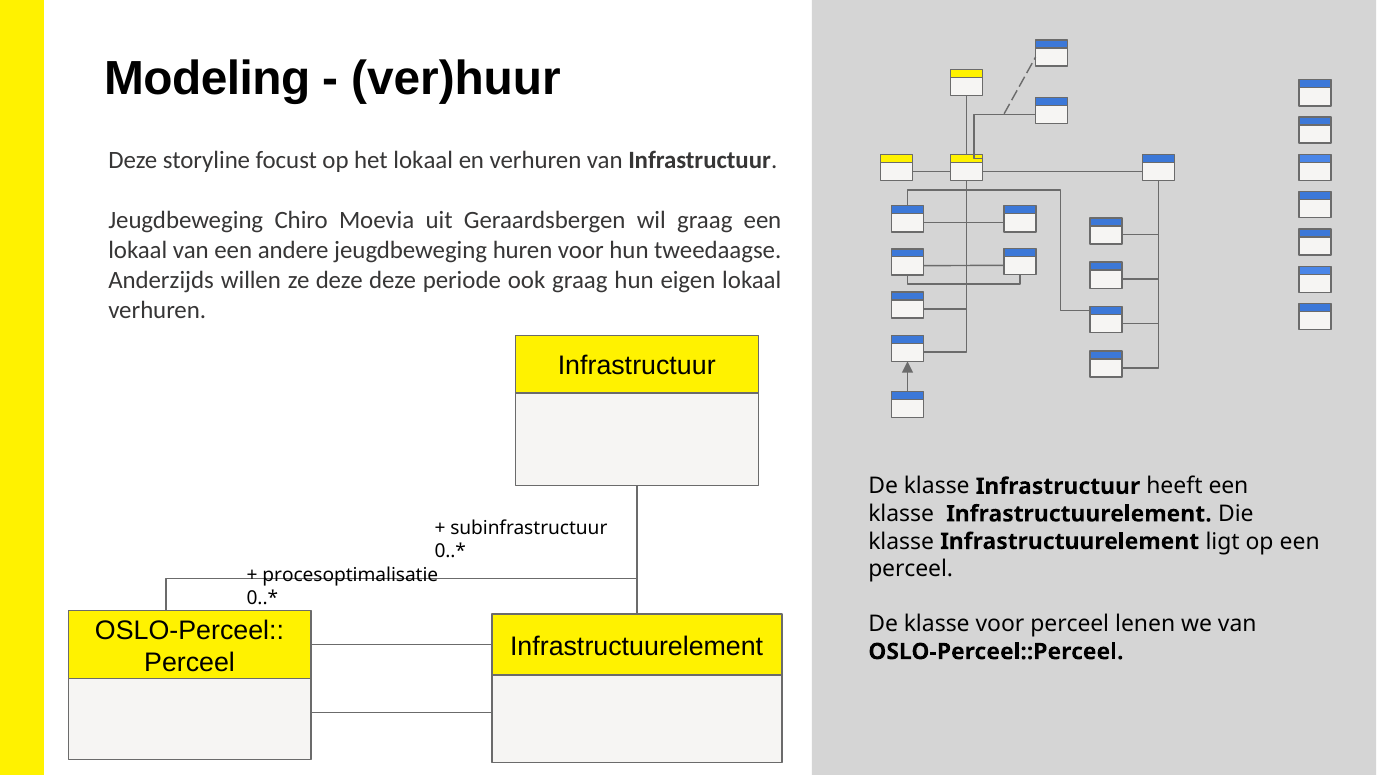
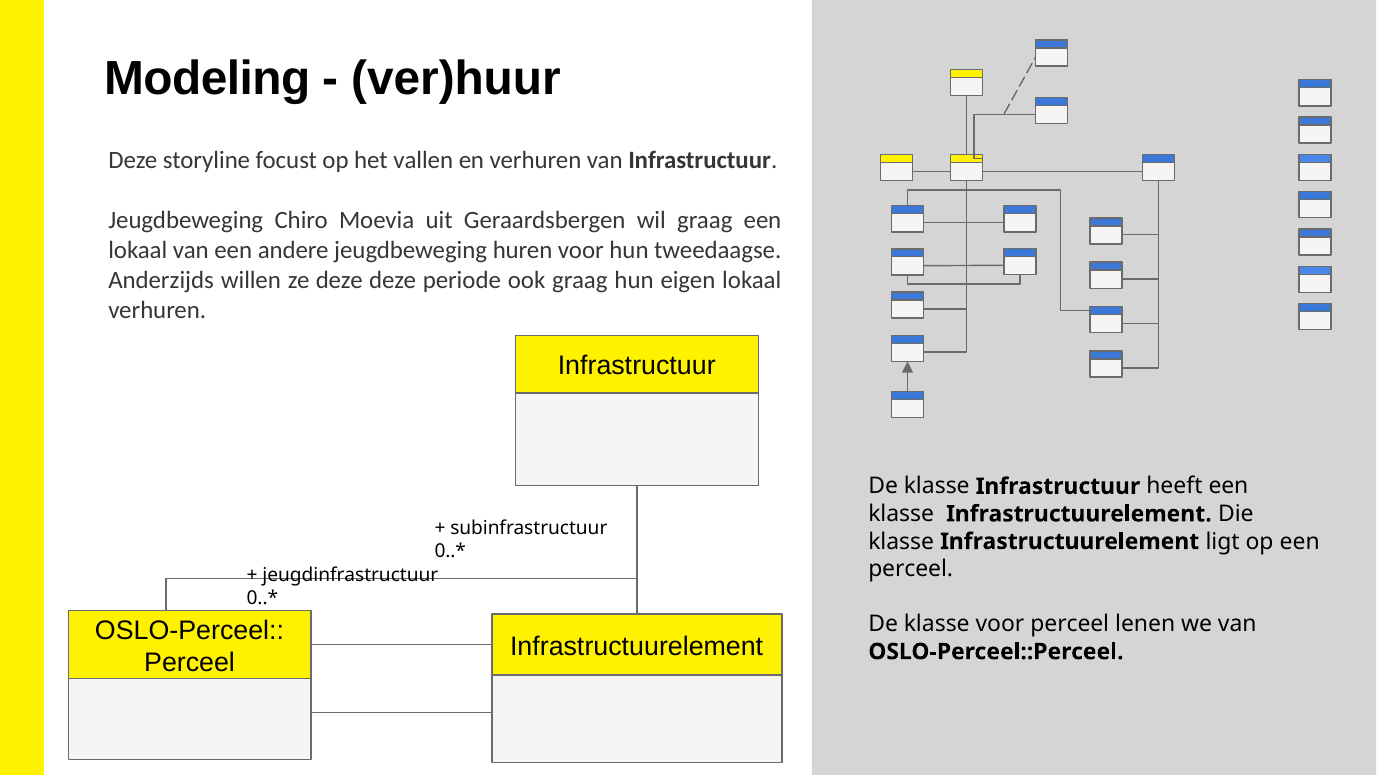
het lokaal: lokaal -> vallen (423, 161)
procesoptimalisatie: procesoptimalisatie -> jeugdinfrastructuur (350, 574)
